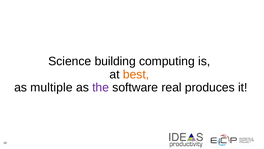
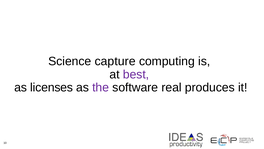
building: building -> capture (115, 61)
best colour: orange -> purple (136, 74)
multiple: multiple -> licenses (52, 87)
